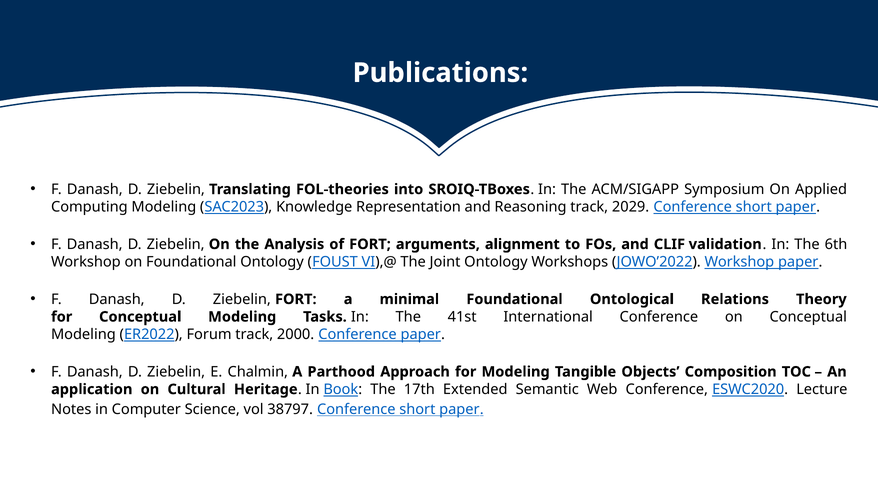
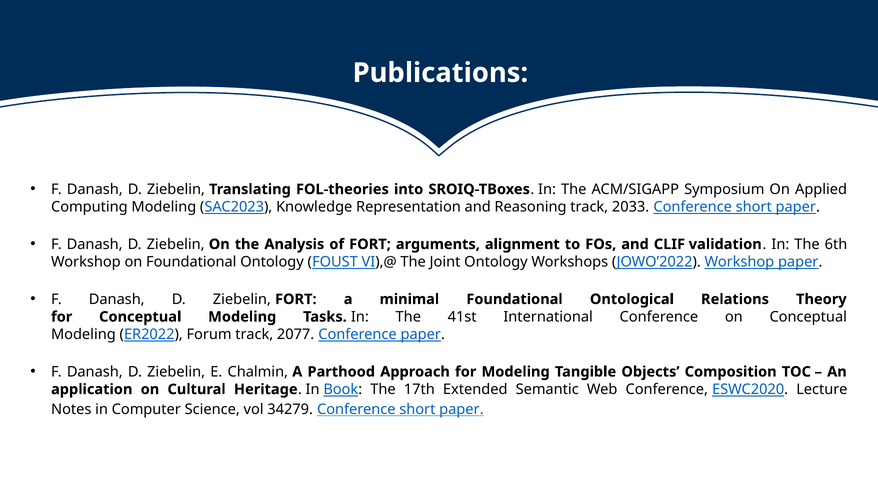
2029: 2029 -> 2033 (631, 207)
2000: 2000 -> 2077 (296, 334)
38797: 38797 -> 34279 (290, 409)
